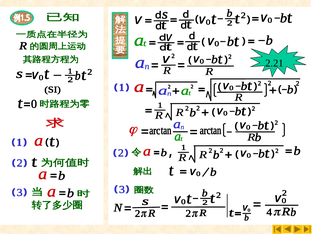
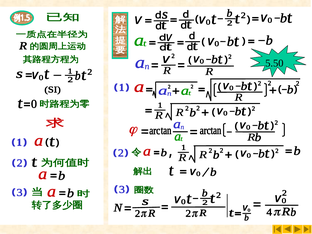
2.21: 2.21 -> 5.50 (274, 63)
